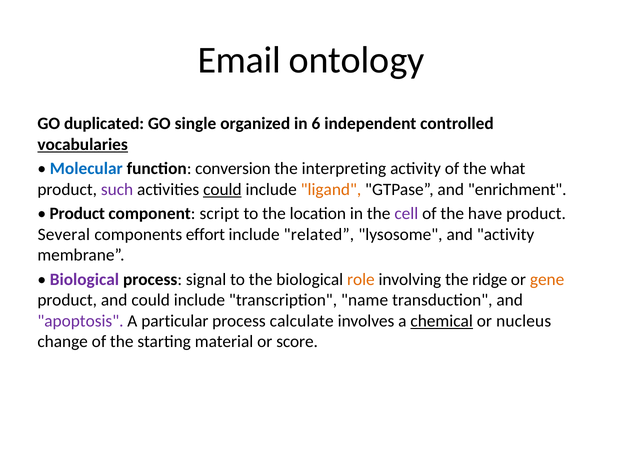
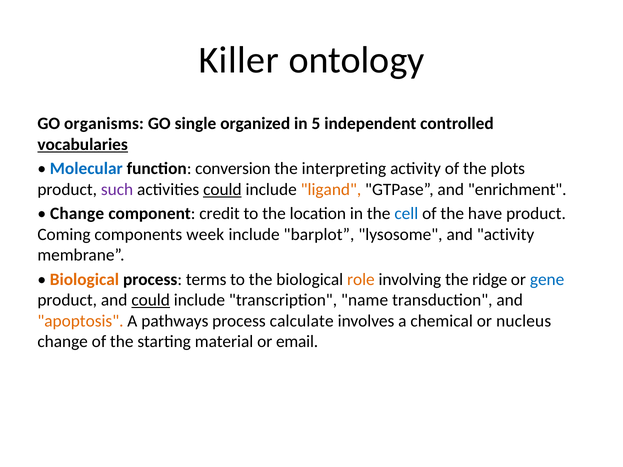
Email: Email -> Killer (239, 60)
duplicated: duplicated -> organisms (104, 124)
6: 6 -> 5 (316, 124)
what: what -> plots (508, 169)
Product: Product -> Change (77, 214)
script: script -> credit (220, 214)
cell colour: purple -> blue (406, 214)
Several: Several -> Coming (64, 235)
effort: effort -> week (205, 235)
related: related -> barplot (319, 235)
Biological colour: purple -> orange (84, 280)
signal: signal -> terms (206, 280)
gene colour: orange -> blue (547, 280)
could underline: none -> present (151, 300)
apoptosis colour: purple -> orange (80, 321)
particular: particular -> pathways (175, 321)
chemical underline: present -> none (442, 321)
score: score -> email (297, 342)
